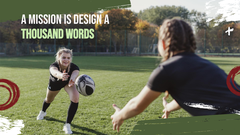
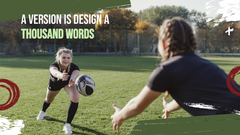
MISSION: MISSION -> VERSION (45, 19)
